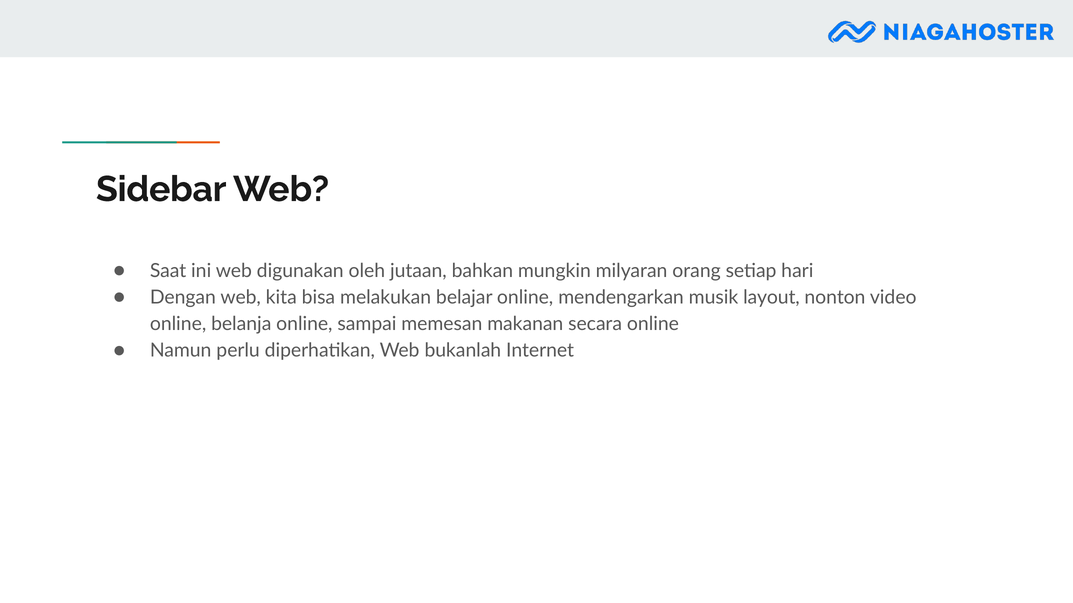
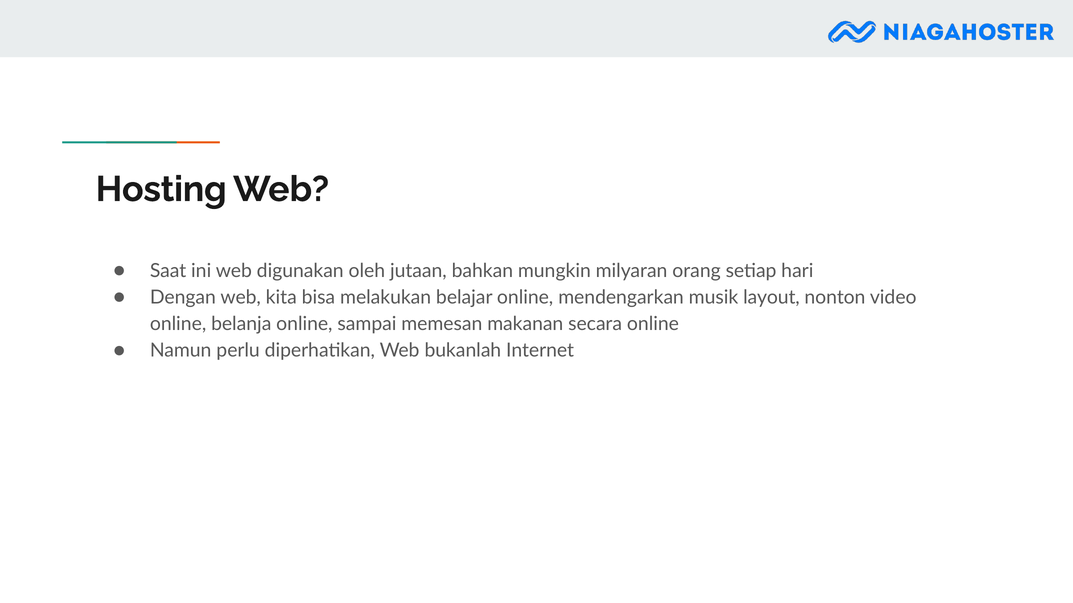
Sidebar: Sidebar -> Hosting (161, 189)
